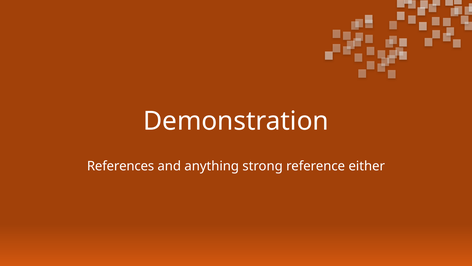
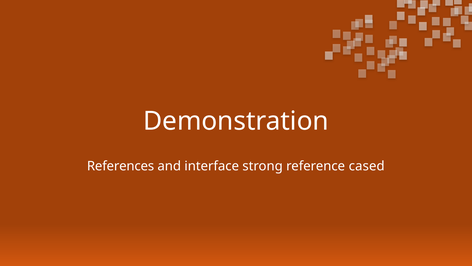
anything: anything -> interface (212, 166)
either: either -> cased (367, 166)
